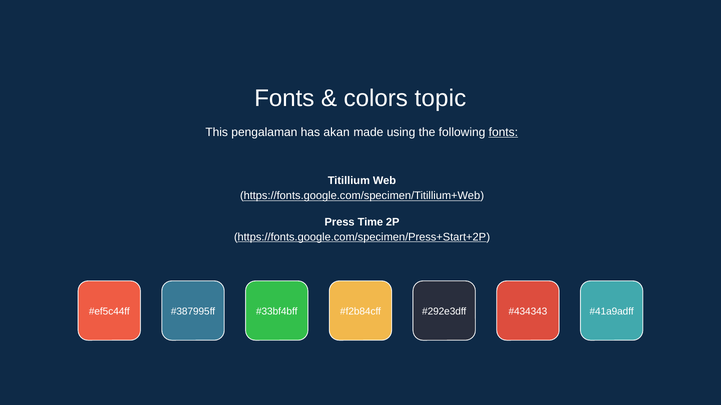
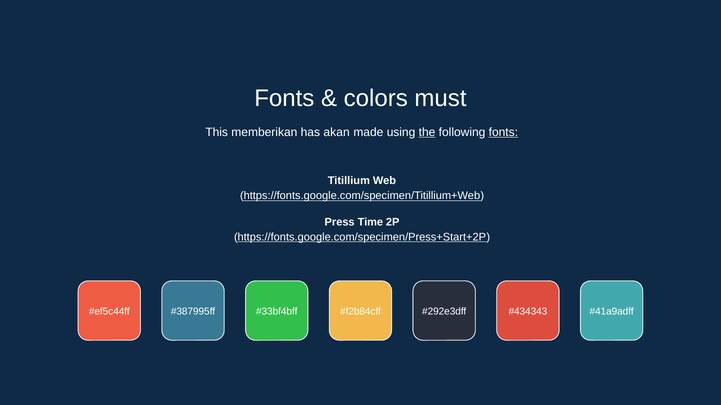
topic: topic -> must (440, 99)
pengalaman: pengalaman -> memberikan (264, 132)
the underline: none -> present (427, 132)
